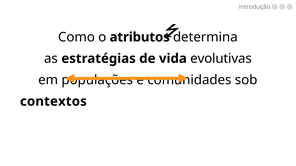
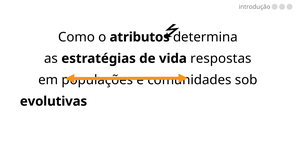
vida evolutivas: evolutivas -> respostas (221, 59)
contextos: contextos -> evolutivas (54, 102)
